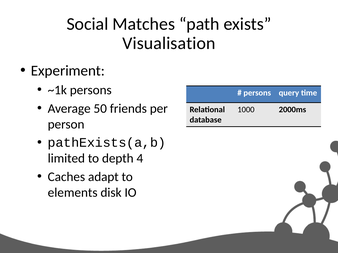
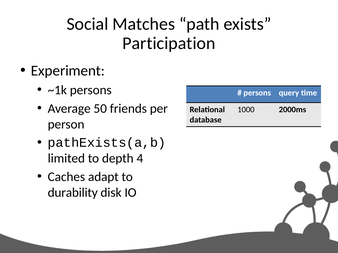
Visualisation: Visualisation -> Participation (169, 43)
elements: elements -> durability (73, 193)
